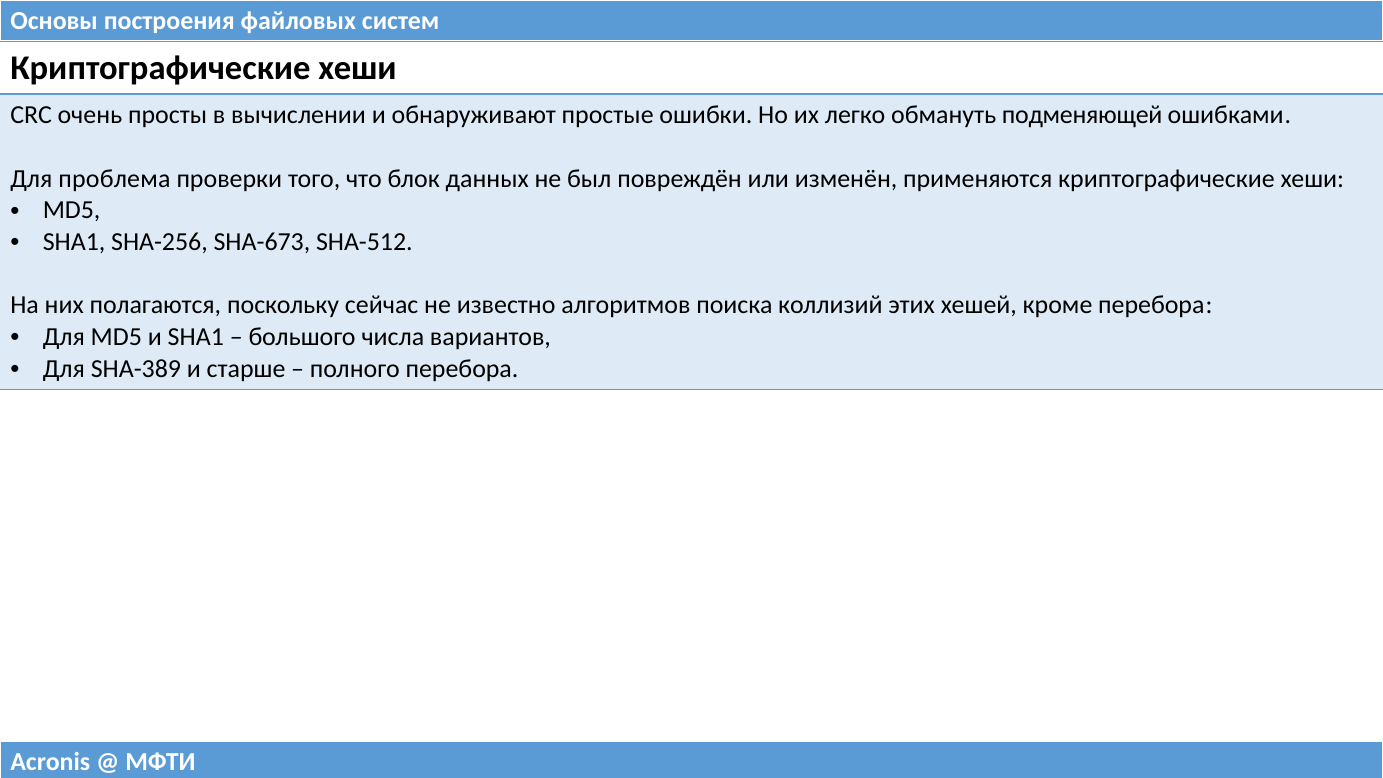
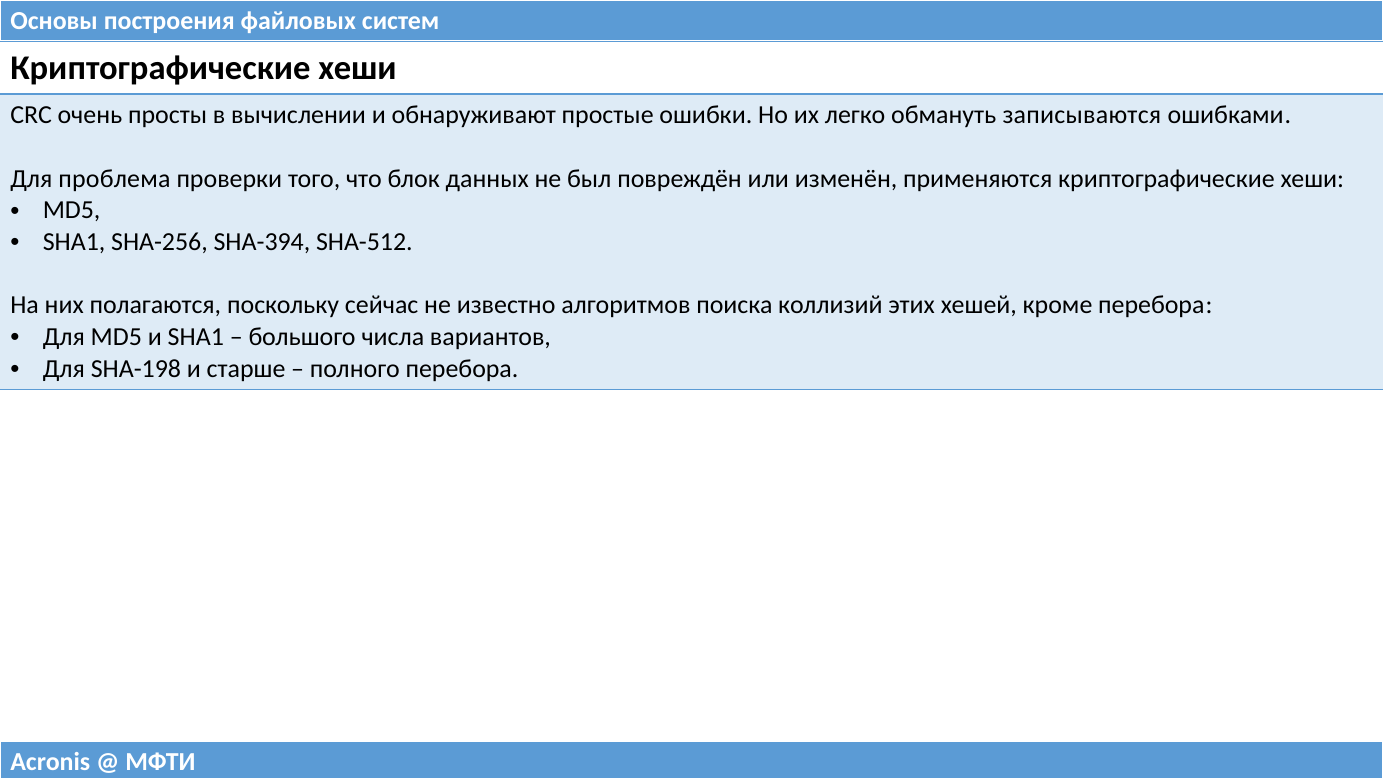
подменяющей: подменяющей -> записываются (1082, 115)
SHA-673: SHA-673 -> SHA-394 (262, 242)
SHA-389: SHA-389 -> SHA-198 (136, 369)
